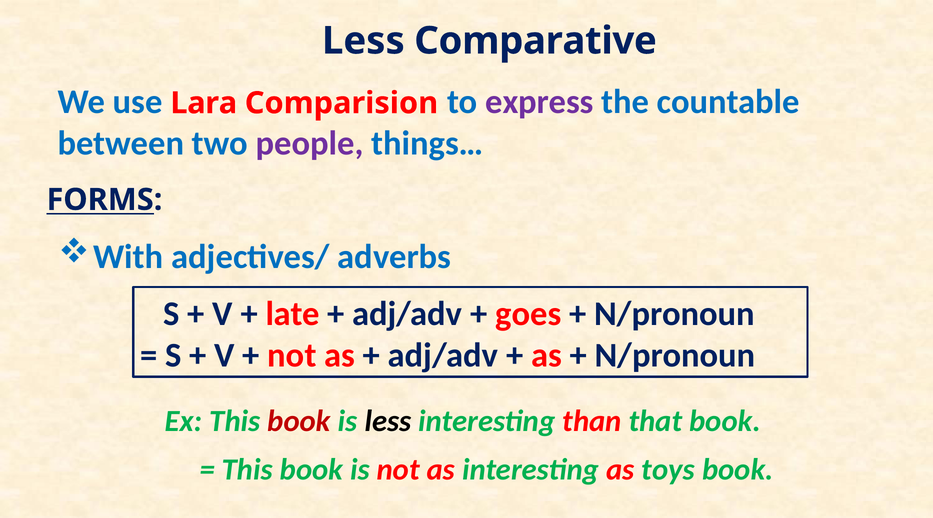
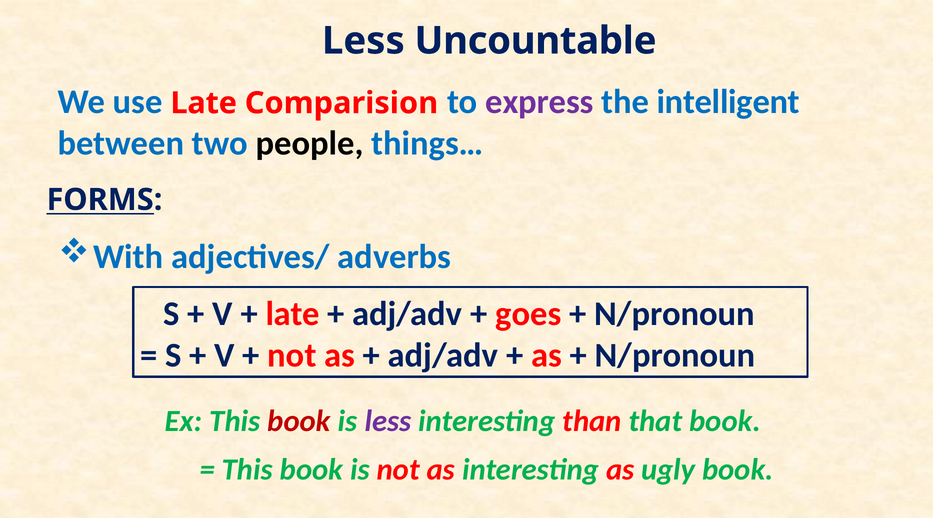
Comparative: Comparative -> Uncountable (536, 41)
use Lara: Lara -> Late (204, 103)
countable: countable -> intelligent (728, 102)
people colour: purple -> black (310, 143)
less colour: black -> purple (388, 421)
toys: toys -> ugly (668, 470)
